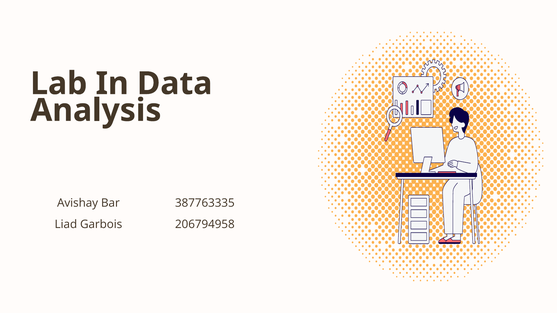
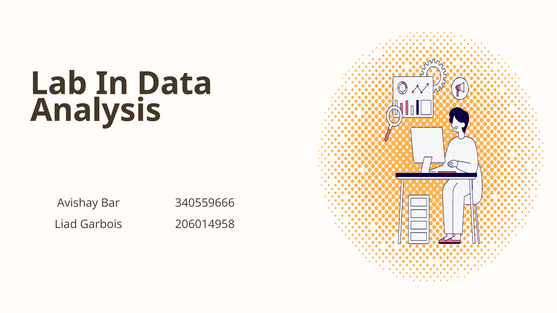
387763335: 387763335 -> 340559666 (205, 203)
206794958: 206794958 -> 206014958 (205, 225)
